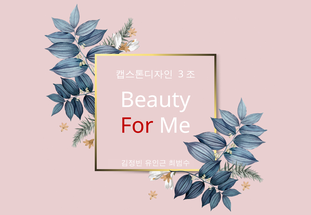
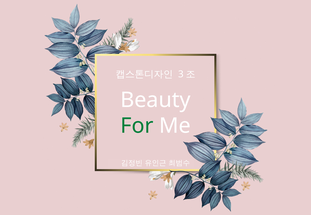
For colour: red -> green (137, 126)
